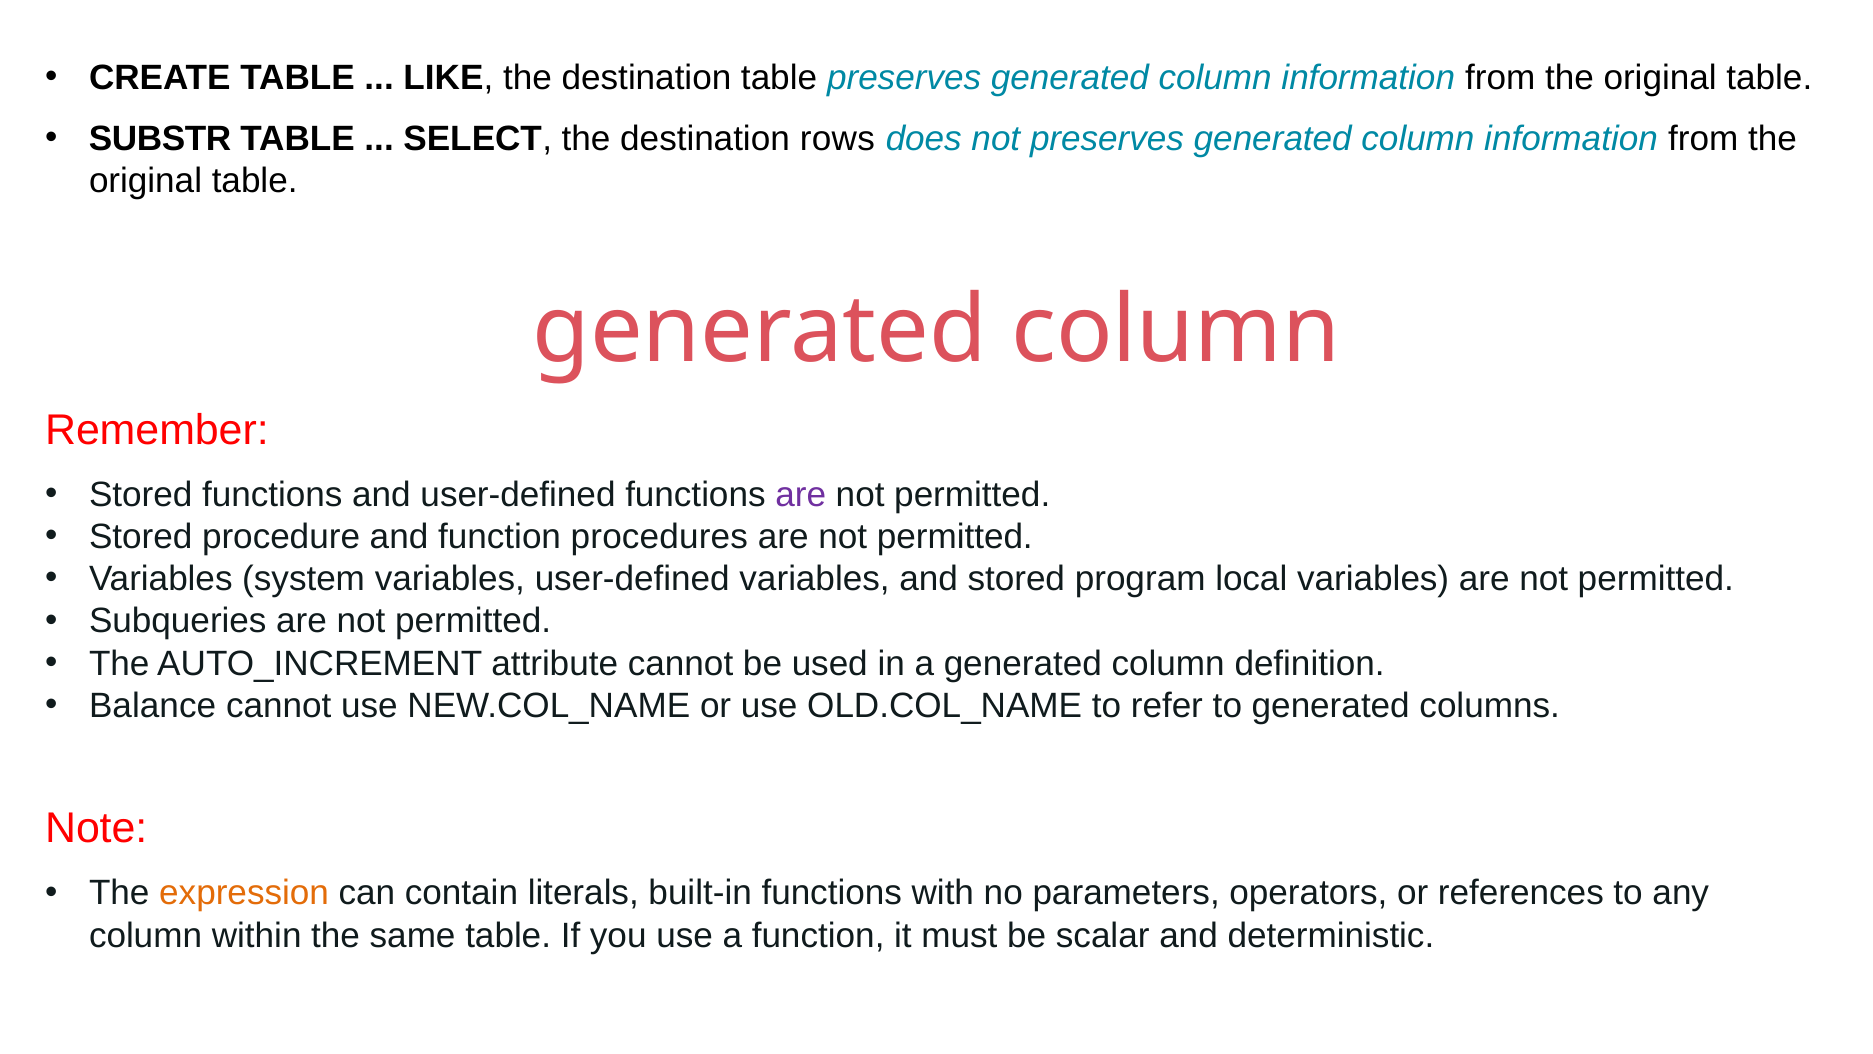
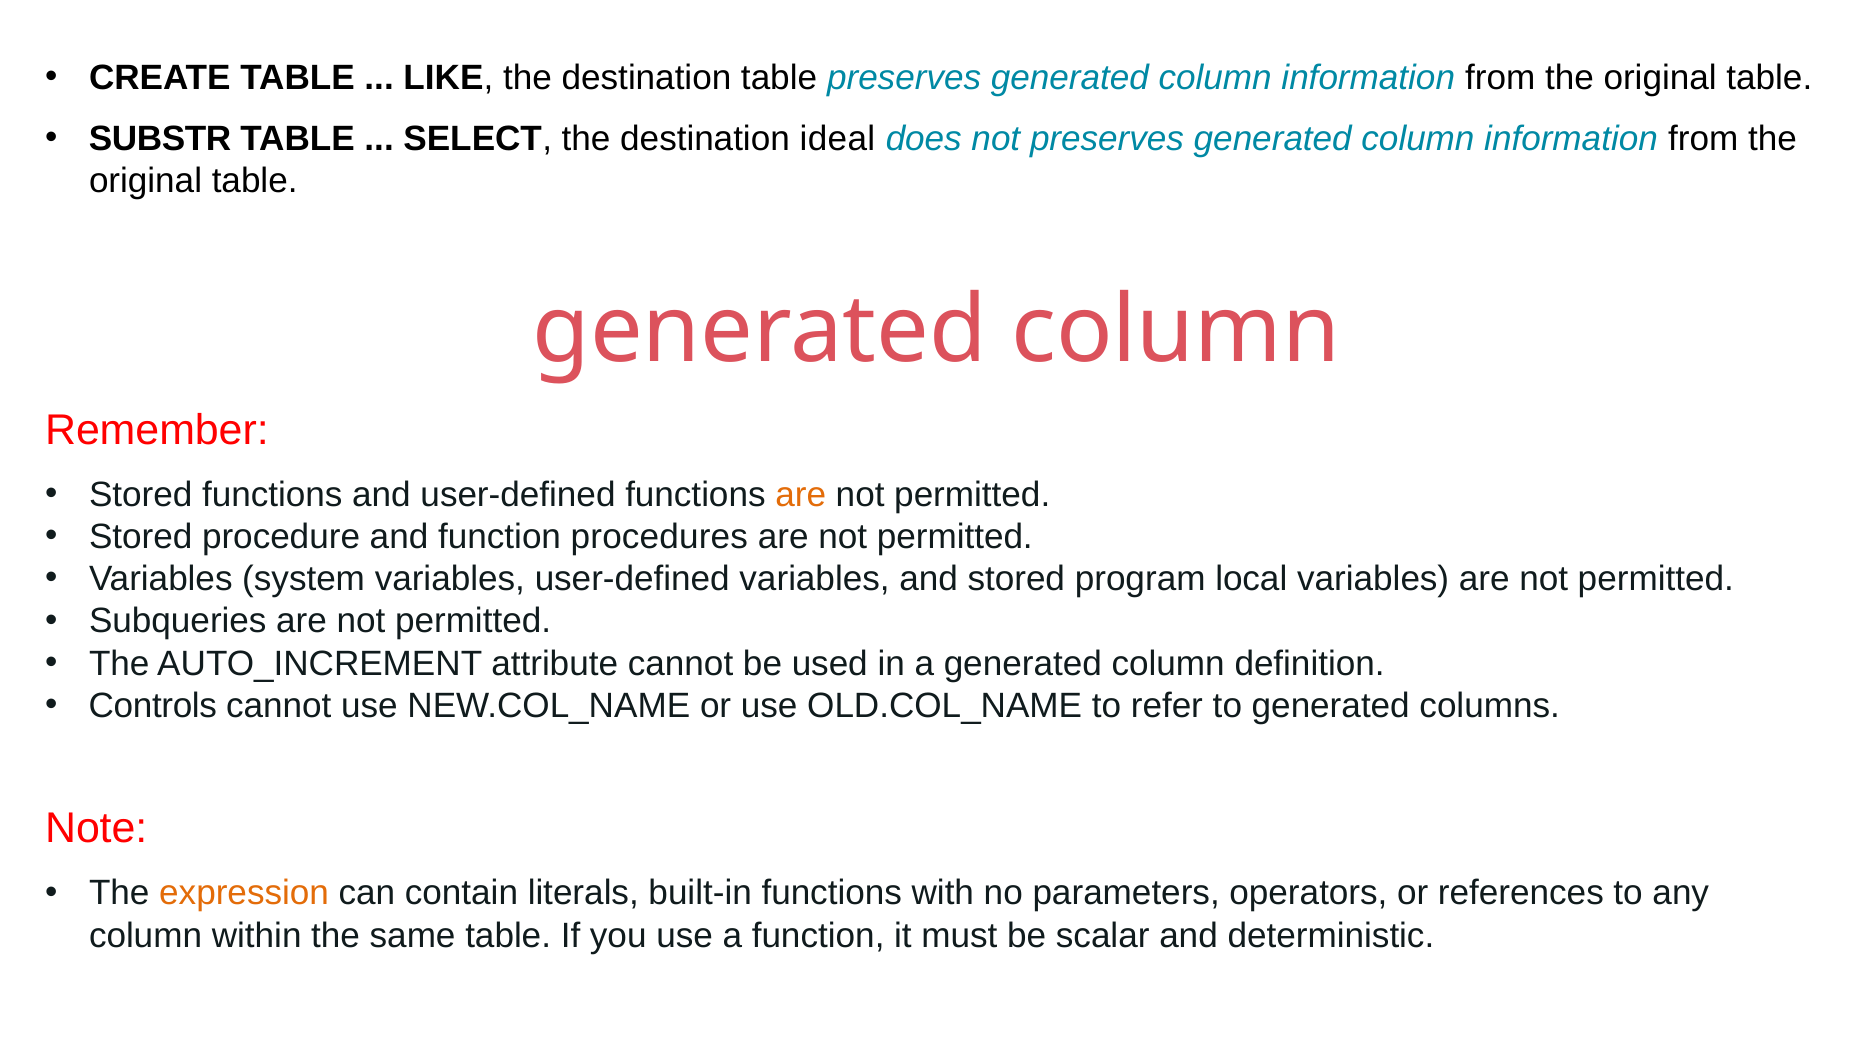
rows: rows -> ideal (837, 139)
are colour: purple -> orange (801, 495)
Balance: Balance -> Controls (153, 705)
